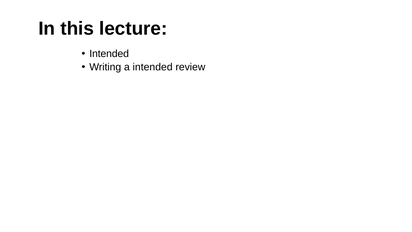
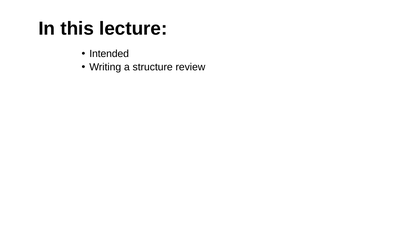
a intended: intended -> structure (153, 67)
